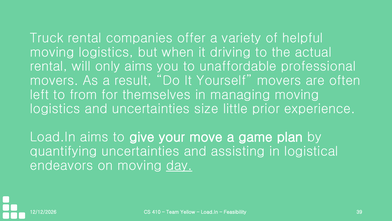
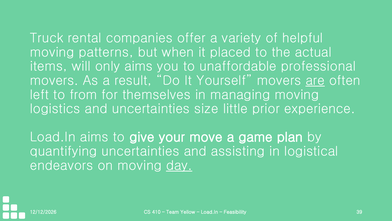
logistics: logistics -> patterns (106, 52)
driving: driving -> placed (230, 52)
rental: rental -> items (49, 66)
are underline: none -> present (315, 80)
